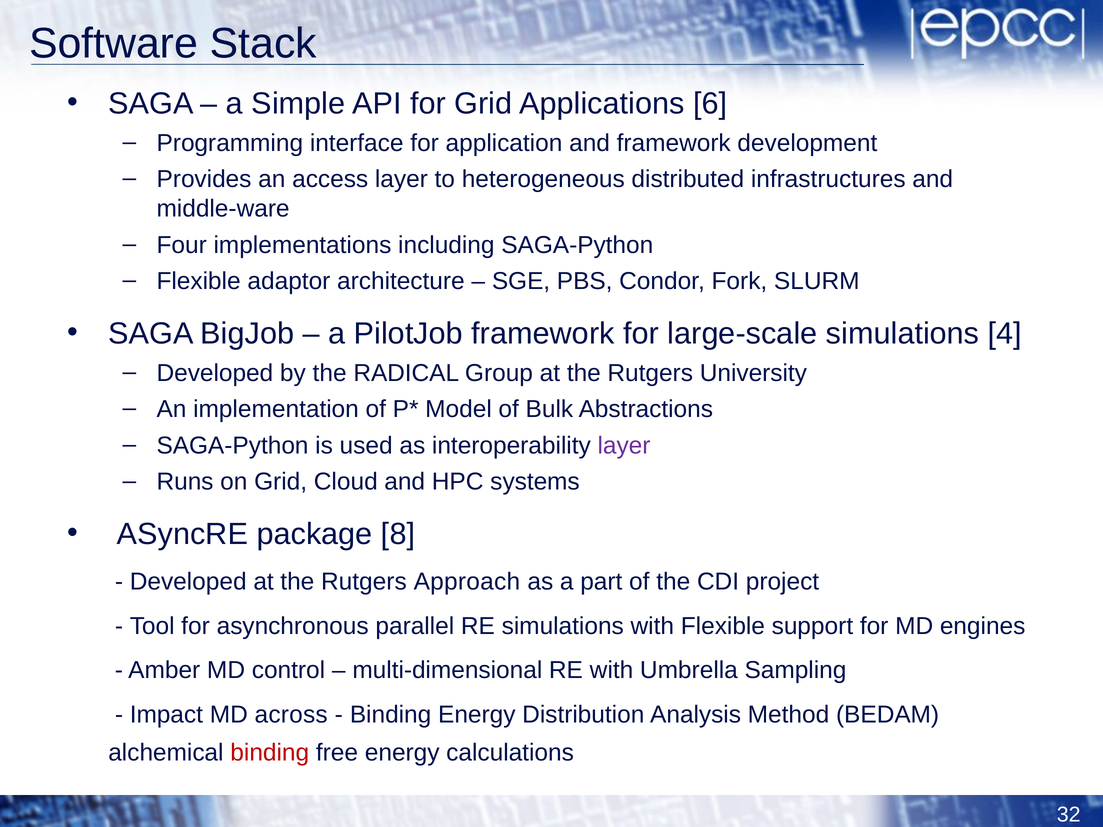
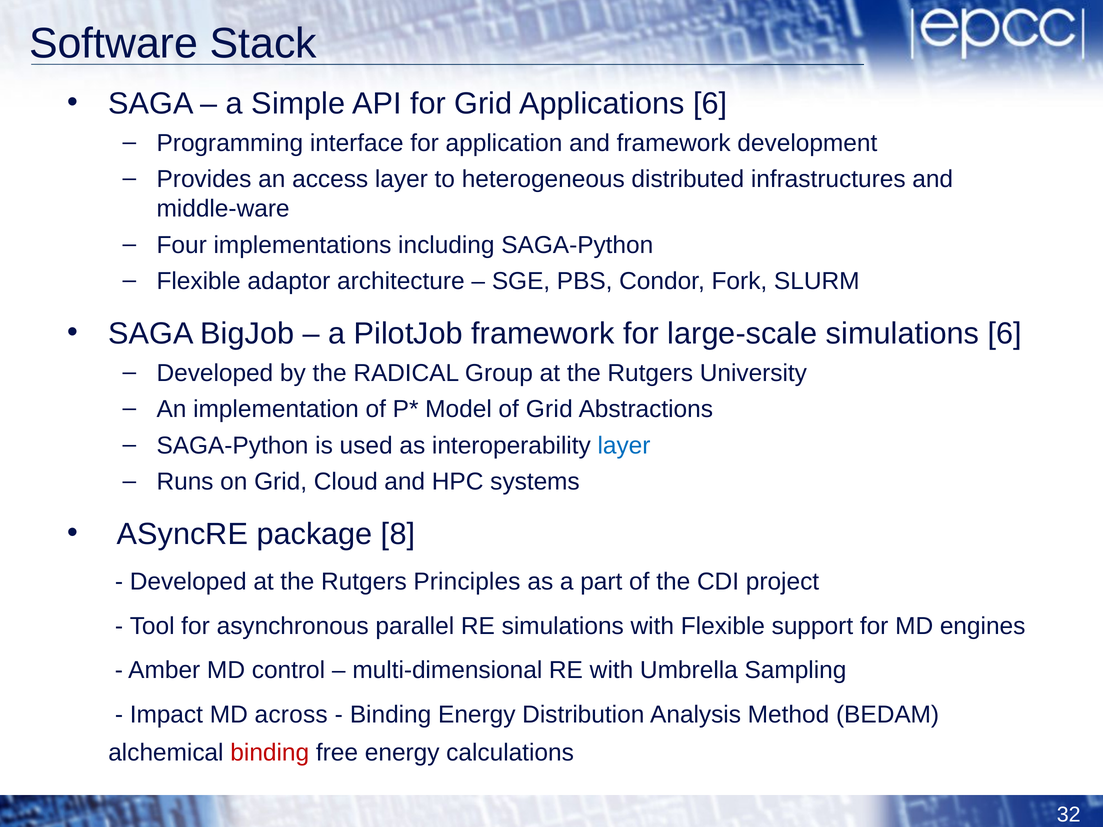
simulations 4: 4 -> 6 (1005, 334)
of Bulk: Bulk -> Grid (549, 409)
layer colour: purple -> blue (624, 446)
Approach: Approach -> Principles (467, 582)
